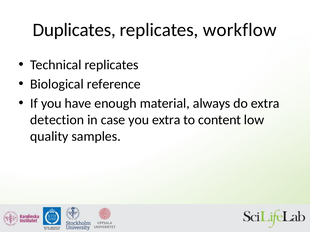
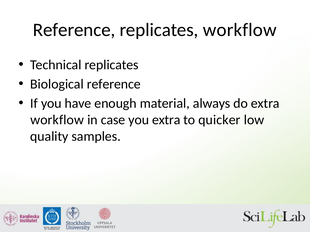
Duplicates: Duplicates -> Reference (74, 30)
detection: detection -> workflow (57, 120)
content: content -> quicker (219, 120)
